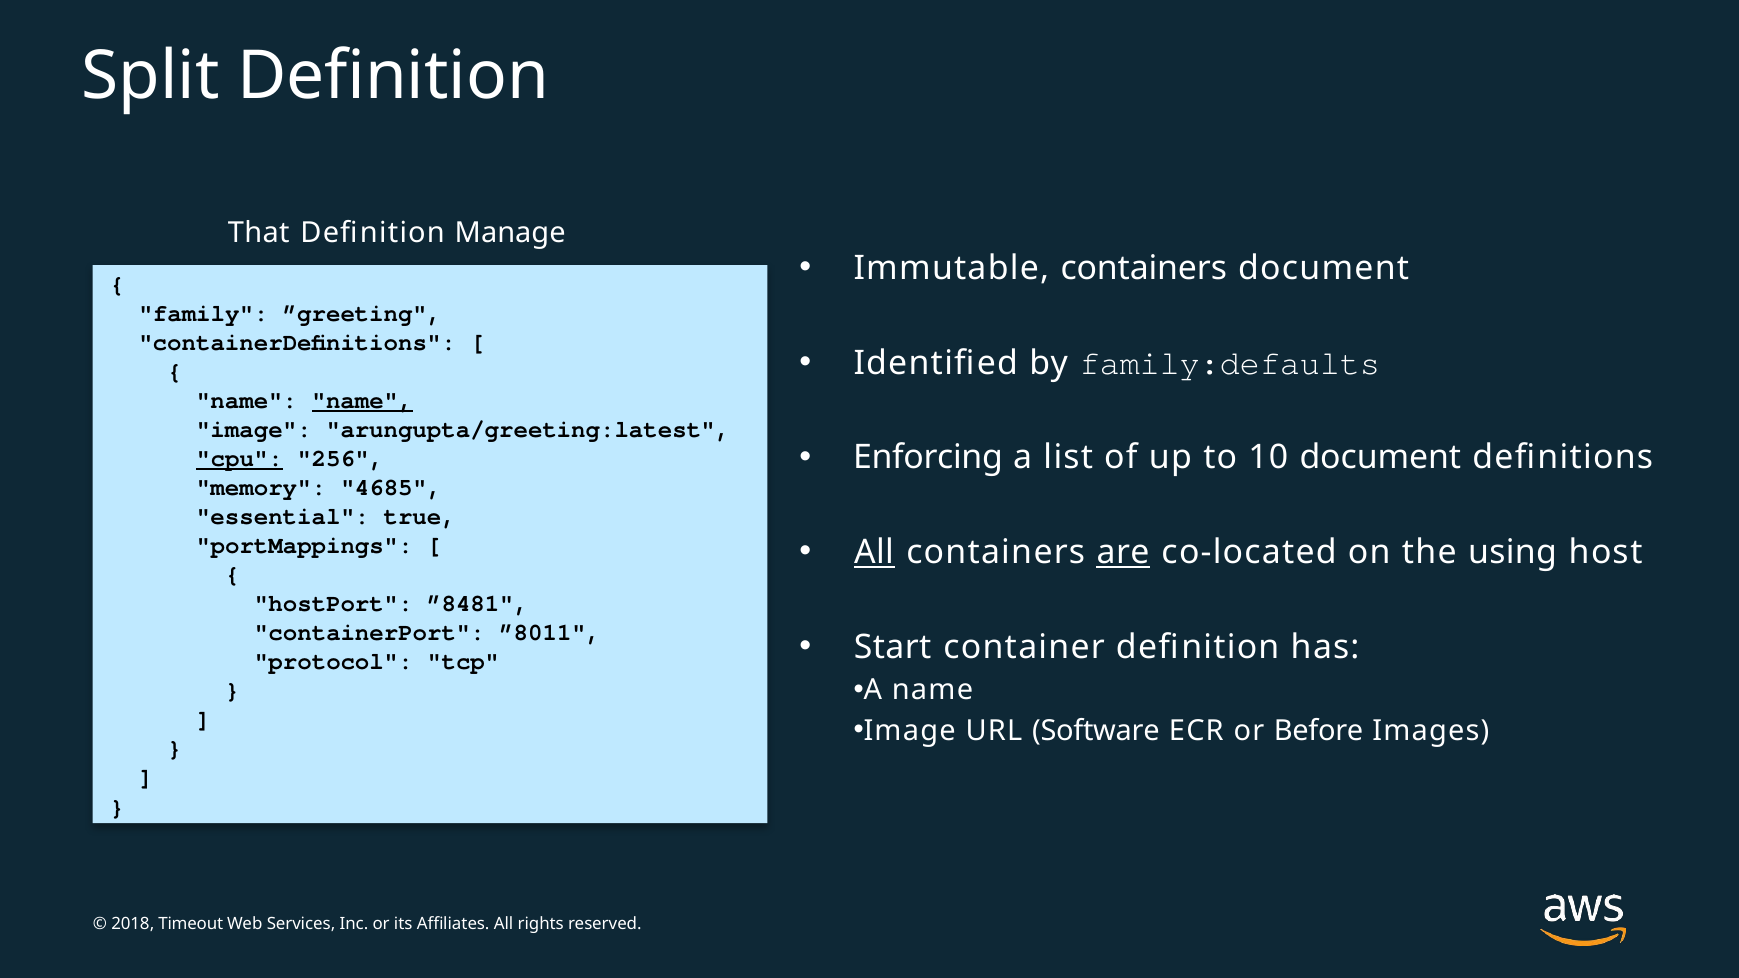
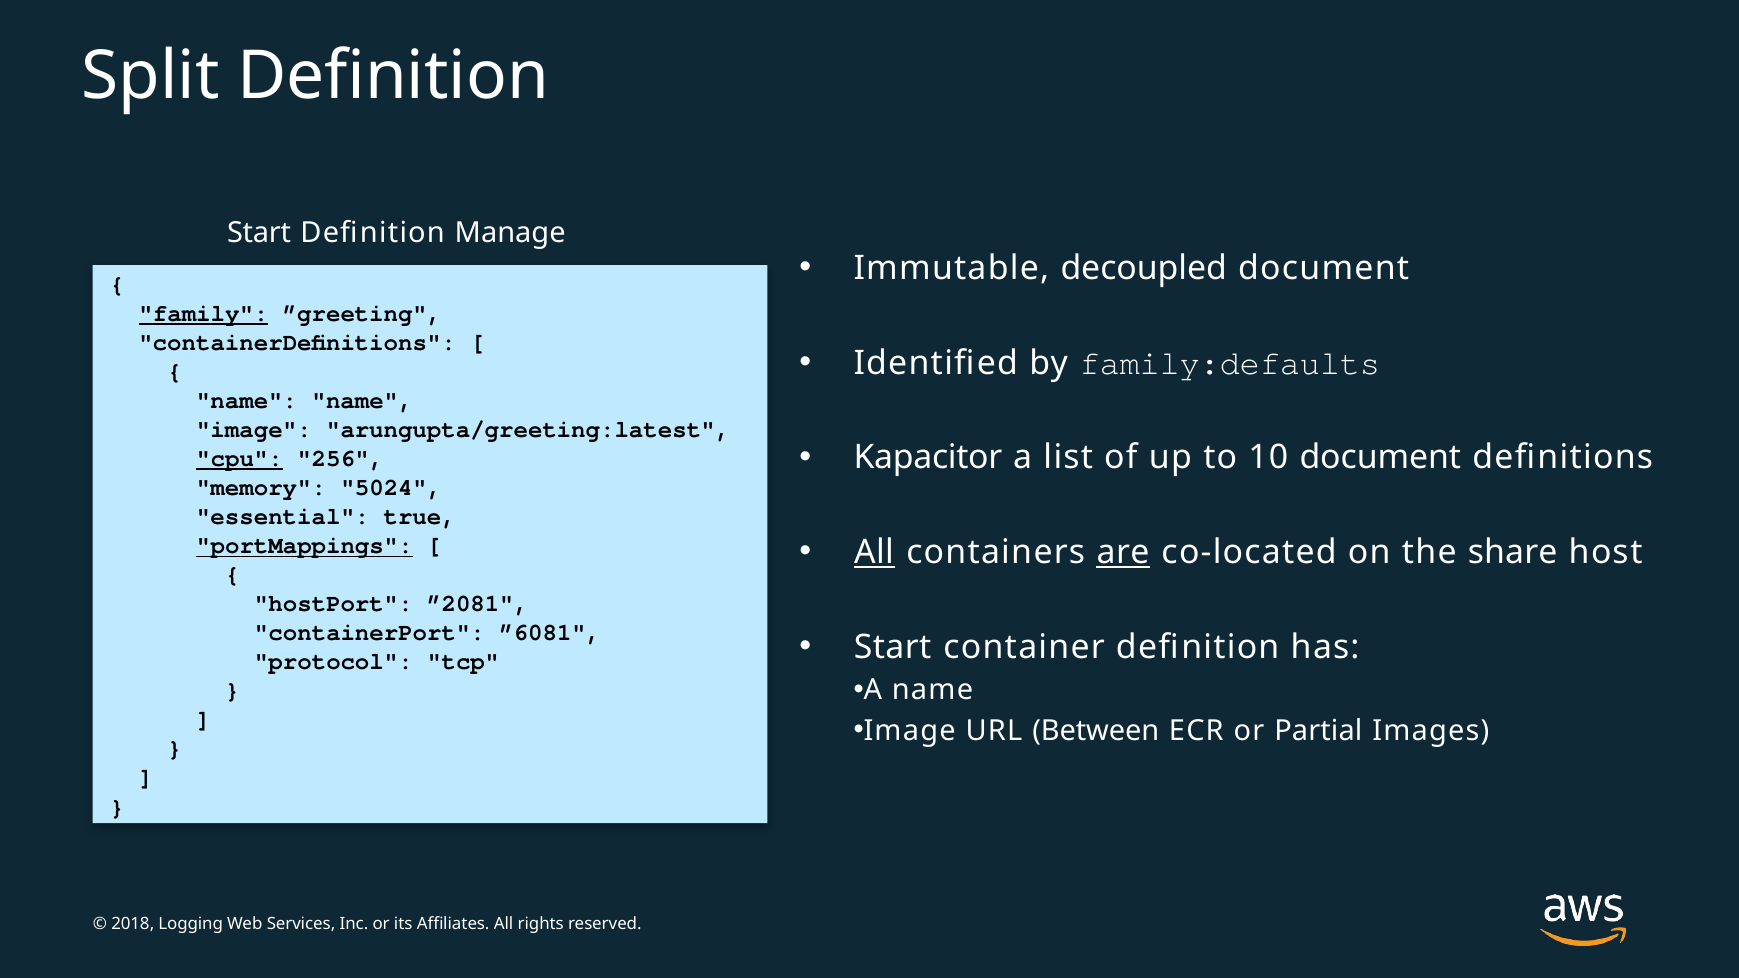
That: That -> Start (259, 233)
Immutable containers: containers -> decoupled (1144, 268)
family underline: none -> present (203, 314)
name underline: present -> none (362, 401)
Enforcing: Enforcing -> Kapacitor (928, 458)
4685: 4685 -> 5024 (391, 488)
using: using -> share (1513, 553)
portMappings underline: none -> present (305, 546)
”8481: ”8481 -> ”2081 (478, 604)
”8011: ”8011 -> ”6081 (550, 633)
Software: Software -> Between (1096, 731)
Before: Before -> Partial (1318, 731)
Timeout: Timeout -> Logging (191, 925)
